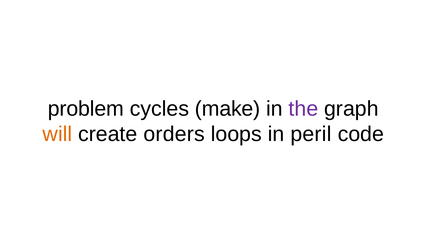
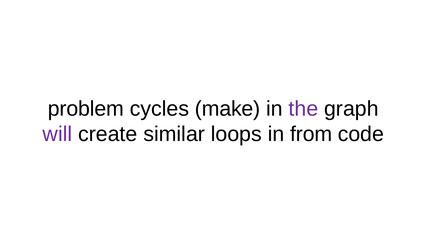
will colour: orange -> purple (57, 134)
orders: orders -> similar (174, 134)
peril: peril -> from (311, 134)
